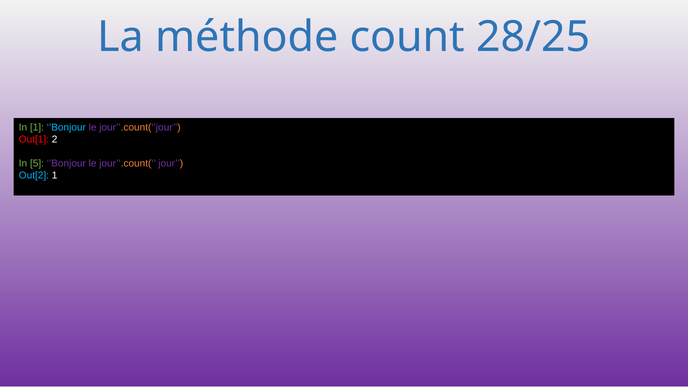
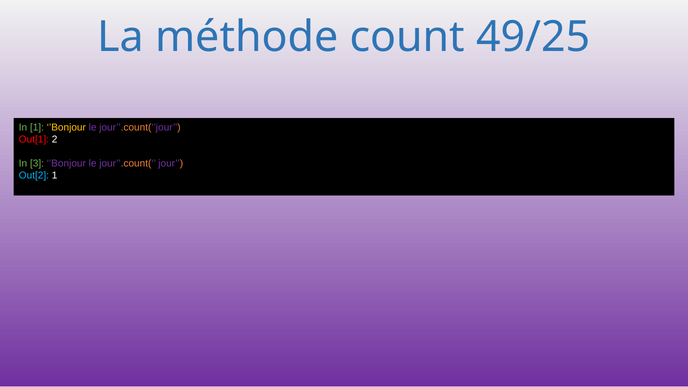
28/25: 28/25 -> 49/25 (533, 37)
’Bonjour colour: light blue -> yellow (66, 127)
5: 5 -> 3 (37, 163)
